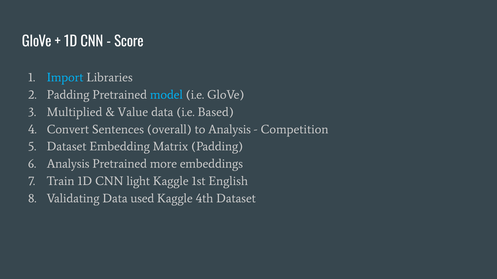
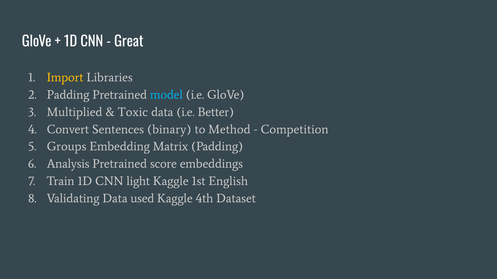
Score: Score -> Great (129, 42)
Import colour: light blue -> yellow (65, 78)
Value: Value -> Toxic (133, 112)
Based: Based -> Better (216, 112)
overall: overall -> binary (169, 130)
to Analysis: Analysis -> Method (229, 130)
Dataset: Dataset -> Groups (67, 147)
more: more -> score (163, 164)
